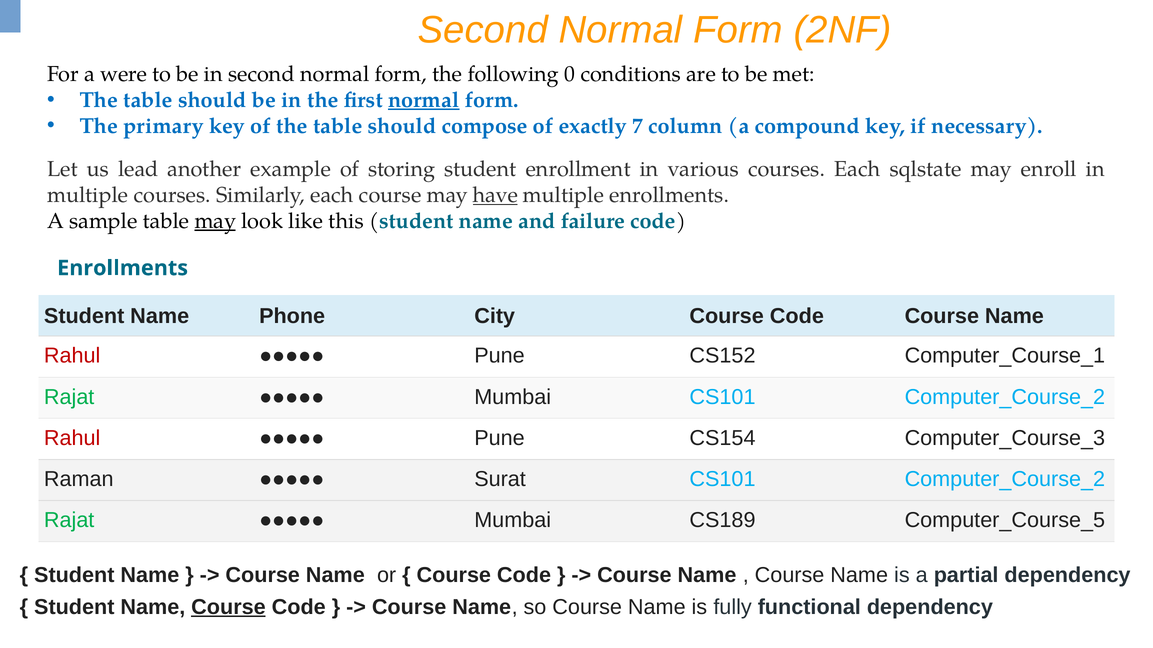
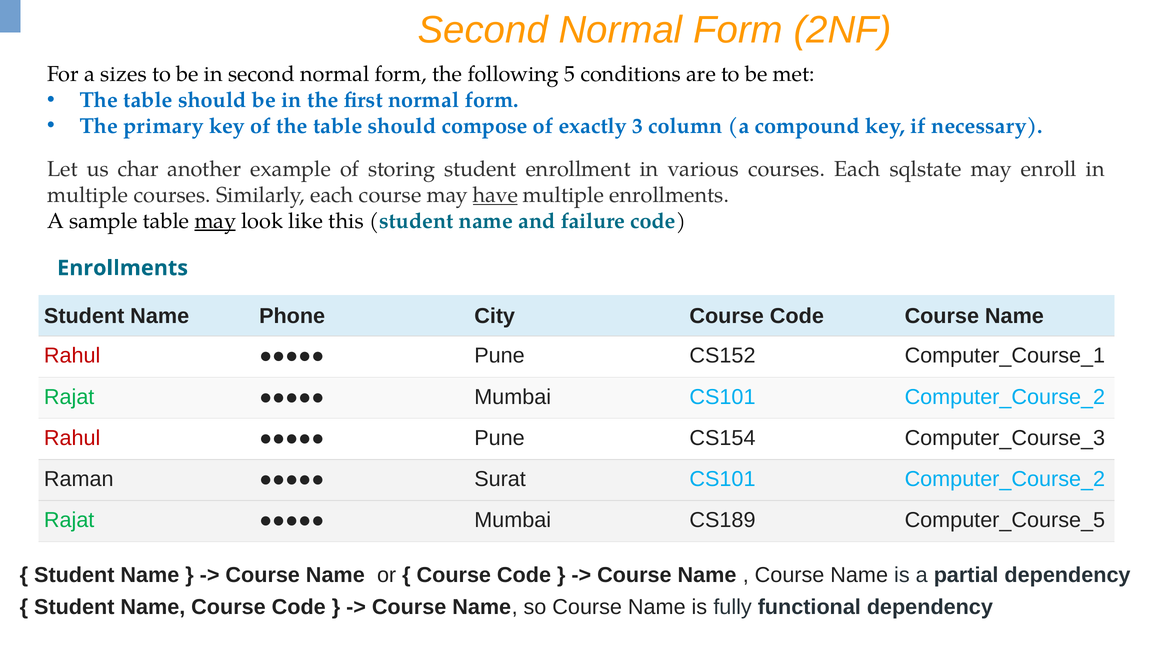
were: were -> sizes (124, 74)
0: 0 -> 5 (570, 74)
normal underline: present -> none (424, 100)
7: 7 -> 3 (637, 126)
lead: lead -> char (138, 169)
Course underline: present -> none (228, 607)
